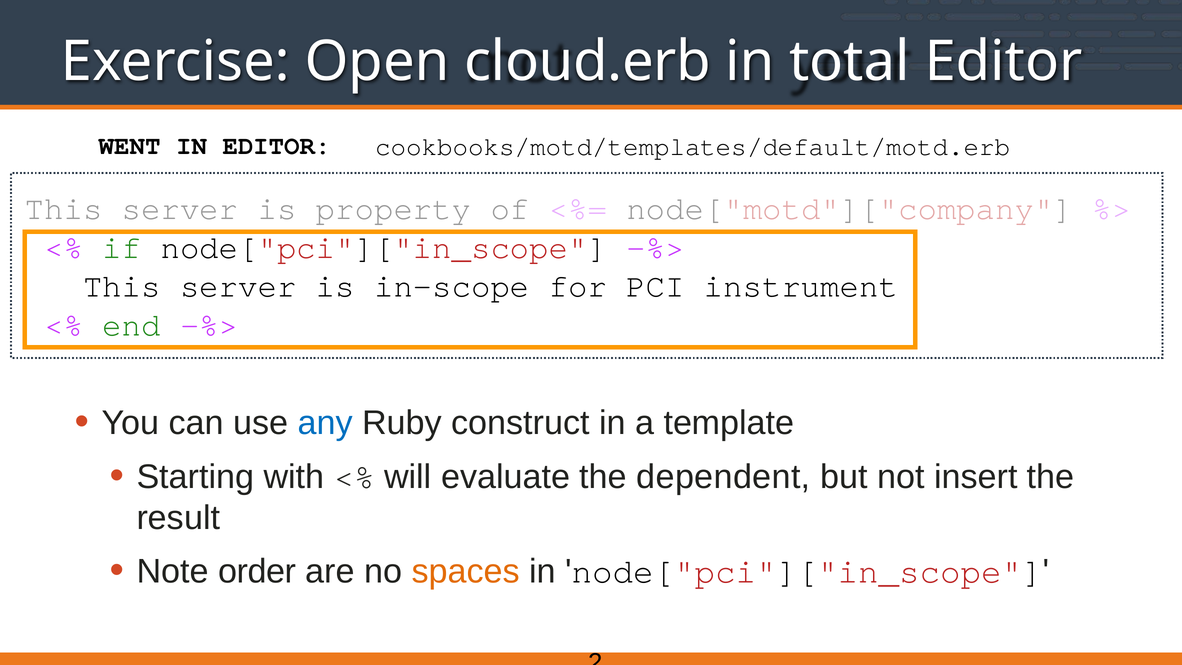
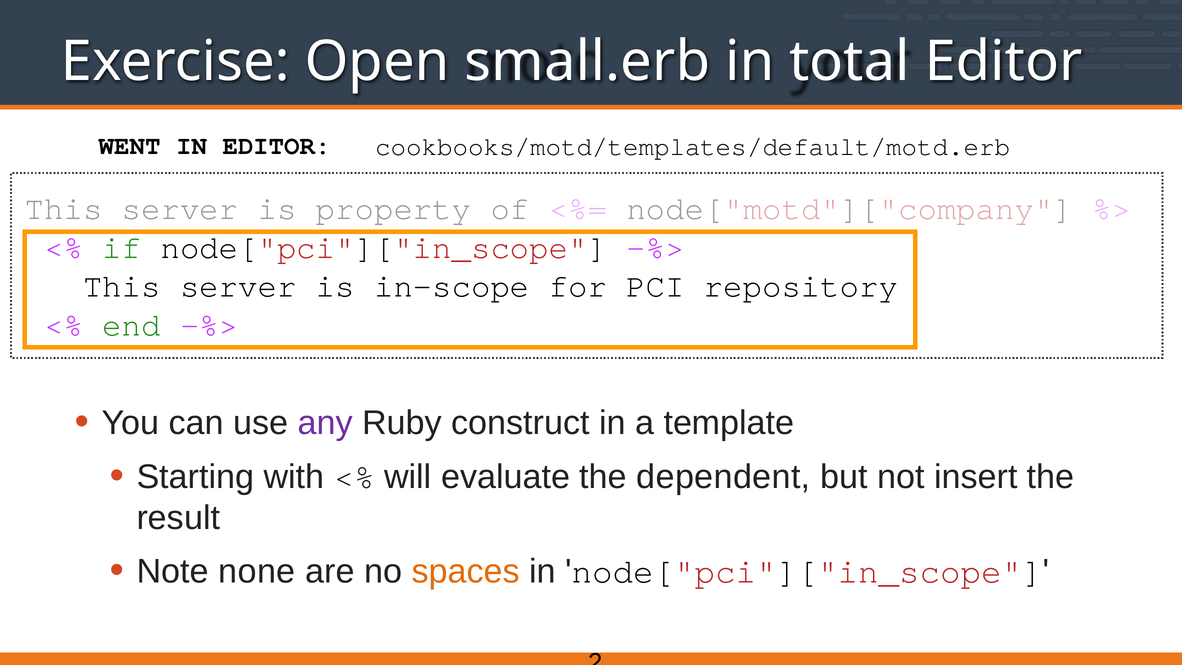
cloud.erb: cloud.erb -> small.erb (587, 62)
instrument: instrument -> repository (801, 286)
any colour: blue -> purple (325, 423)
order: order -> none (257, 572)
